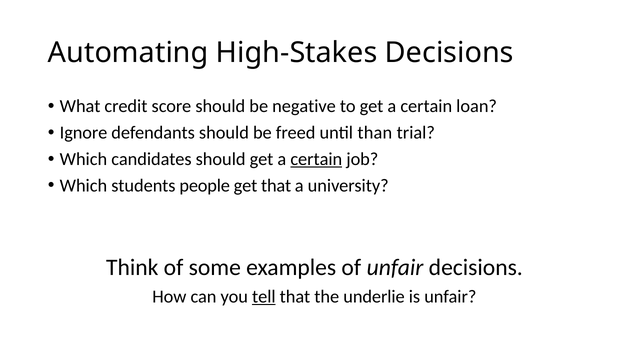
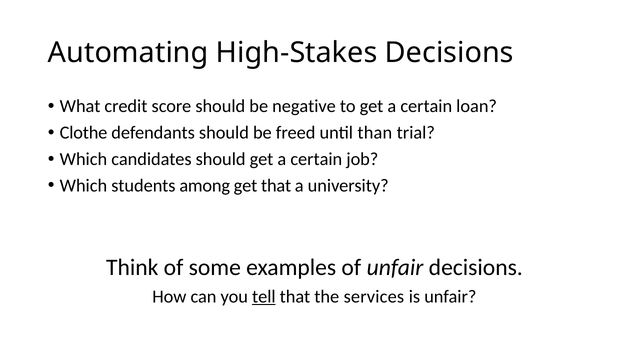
Ignore: Ignore -> Clothe (84, 133)
certain underline: present -> none (316, 159)
people: people -> among (205, 185)
underlie: underlie -> services (374, 297)
